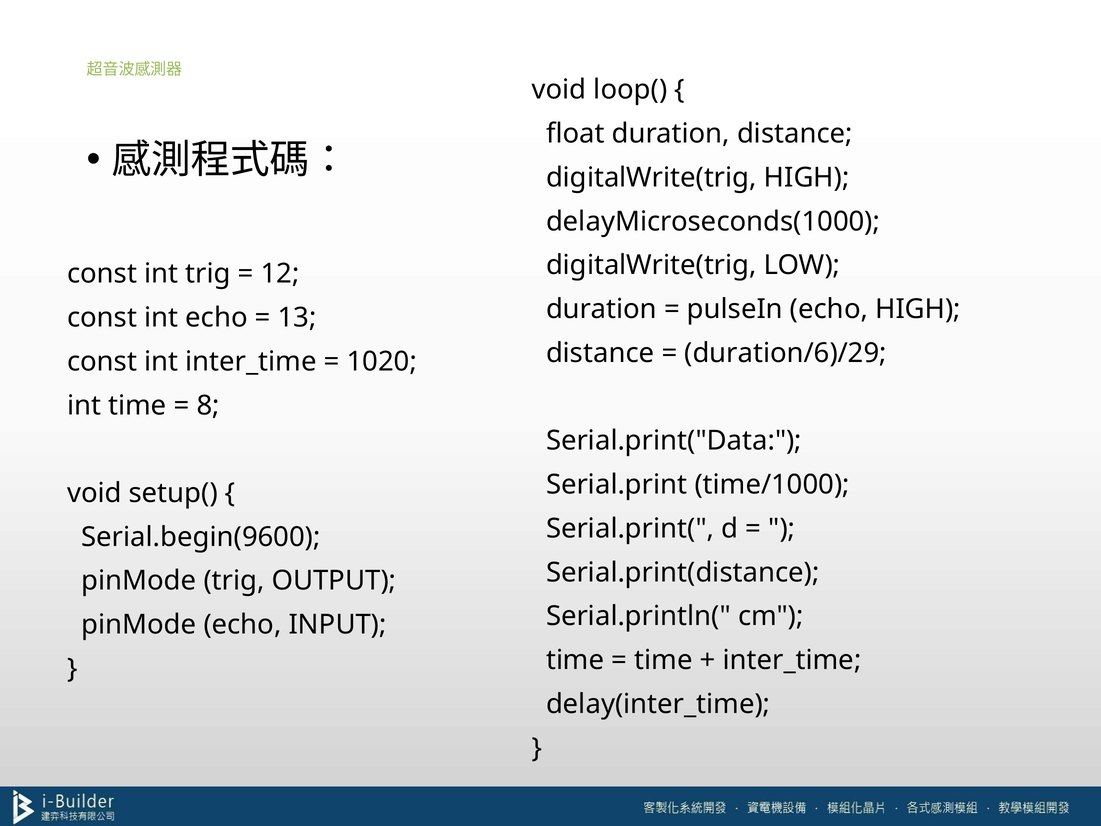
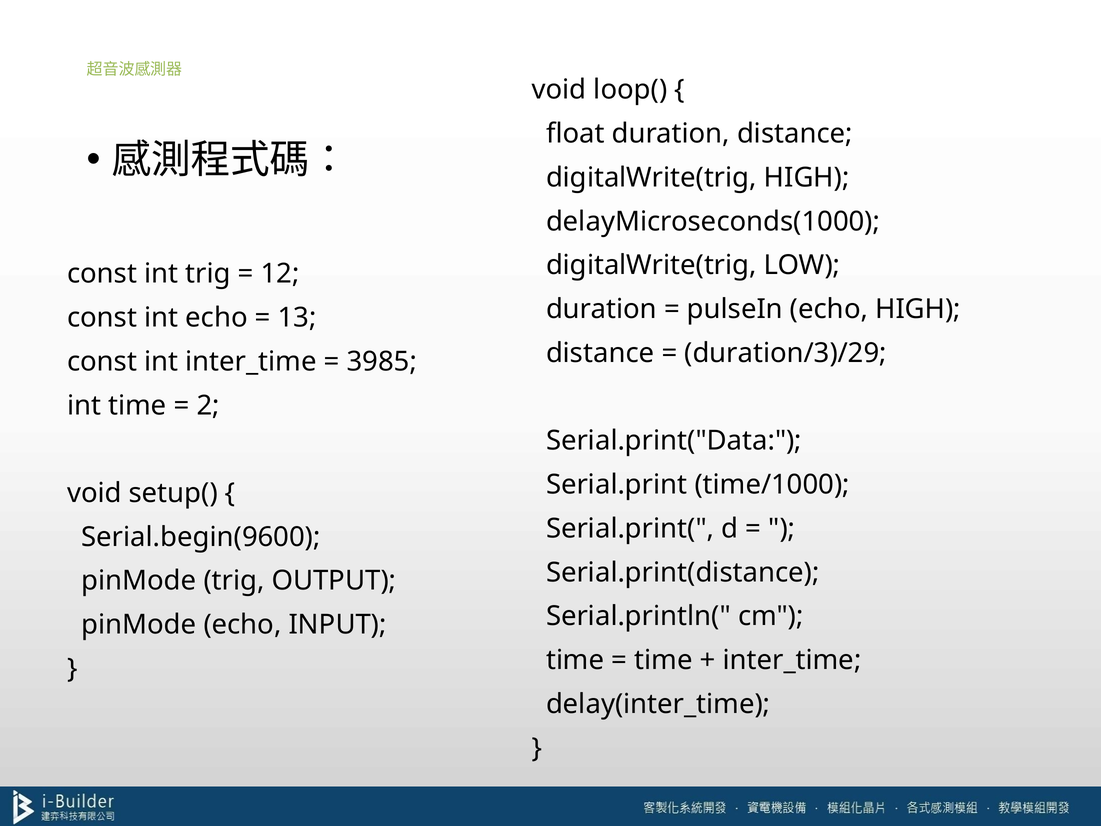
duration/6)/29: duration/6)/29 -> duration/3)/29 (786, 353)
1020: 1020 -> 3985 (382, 361)
8: 8 -> 2 (208, 405)
